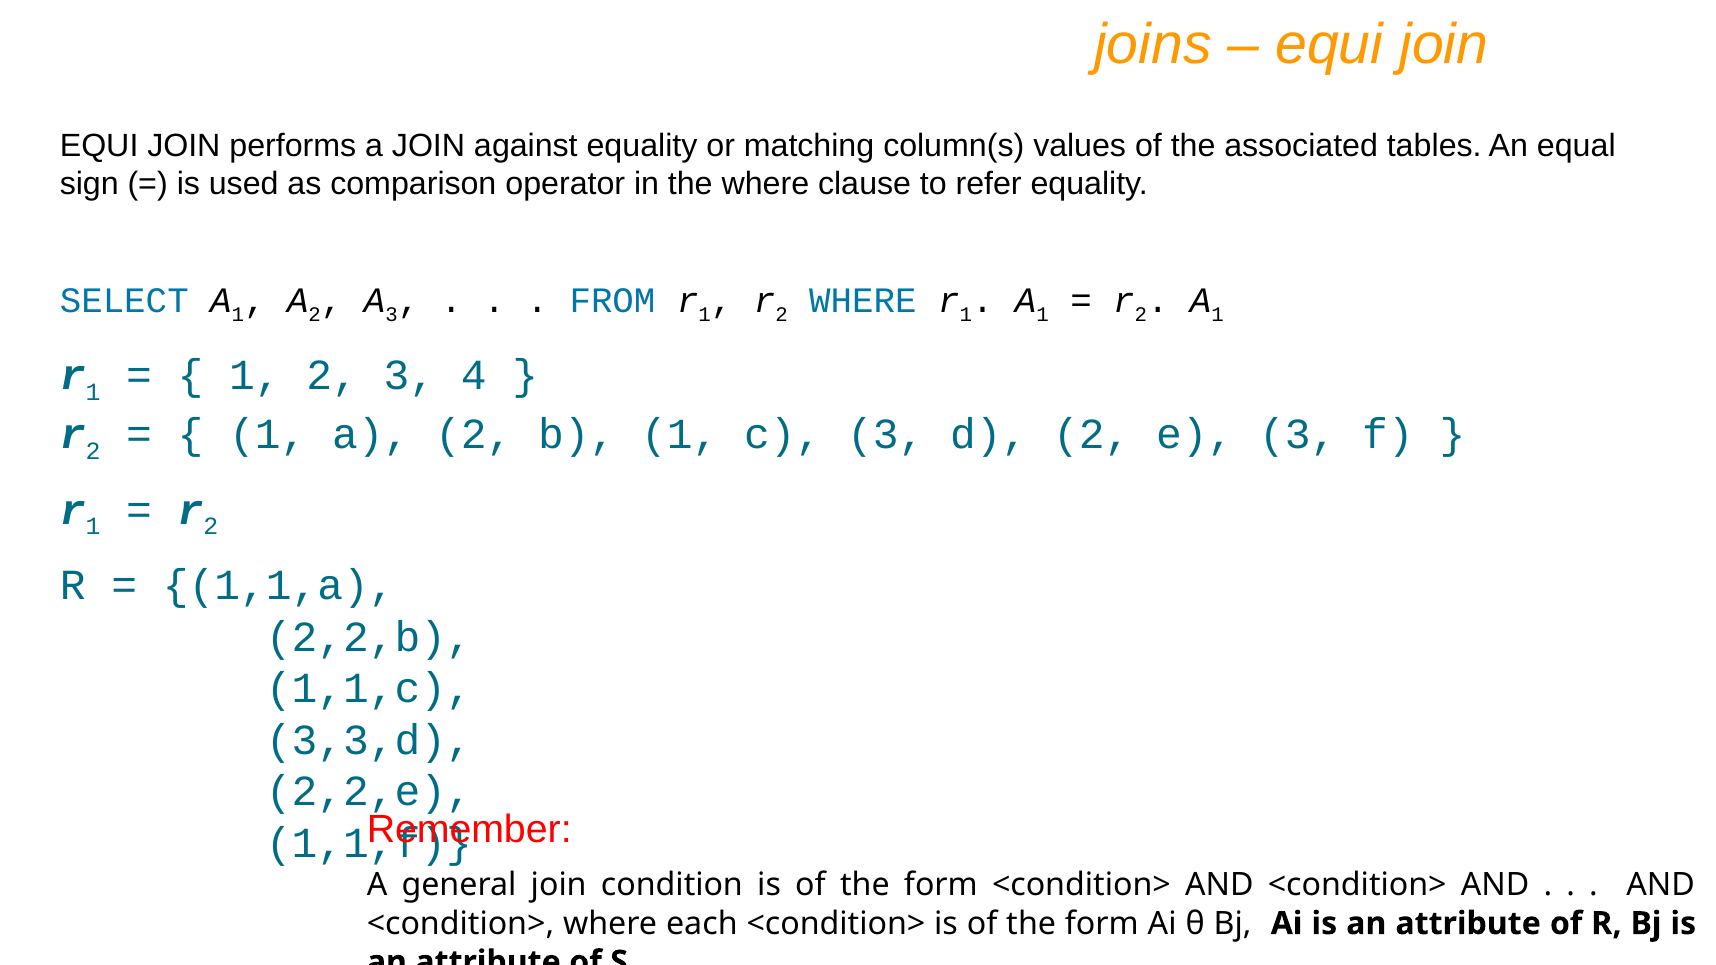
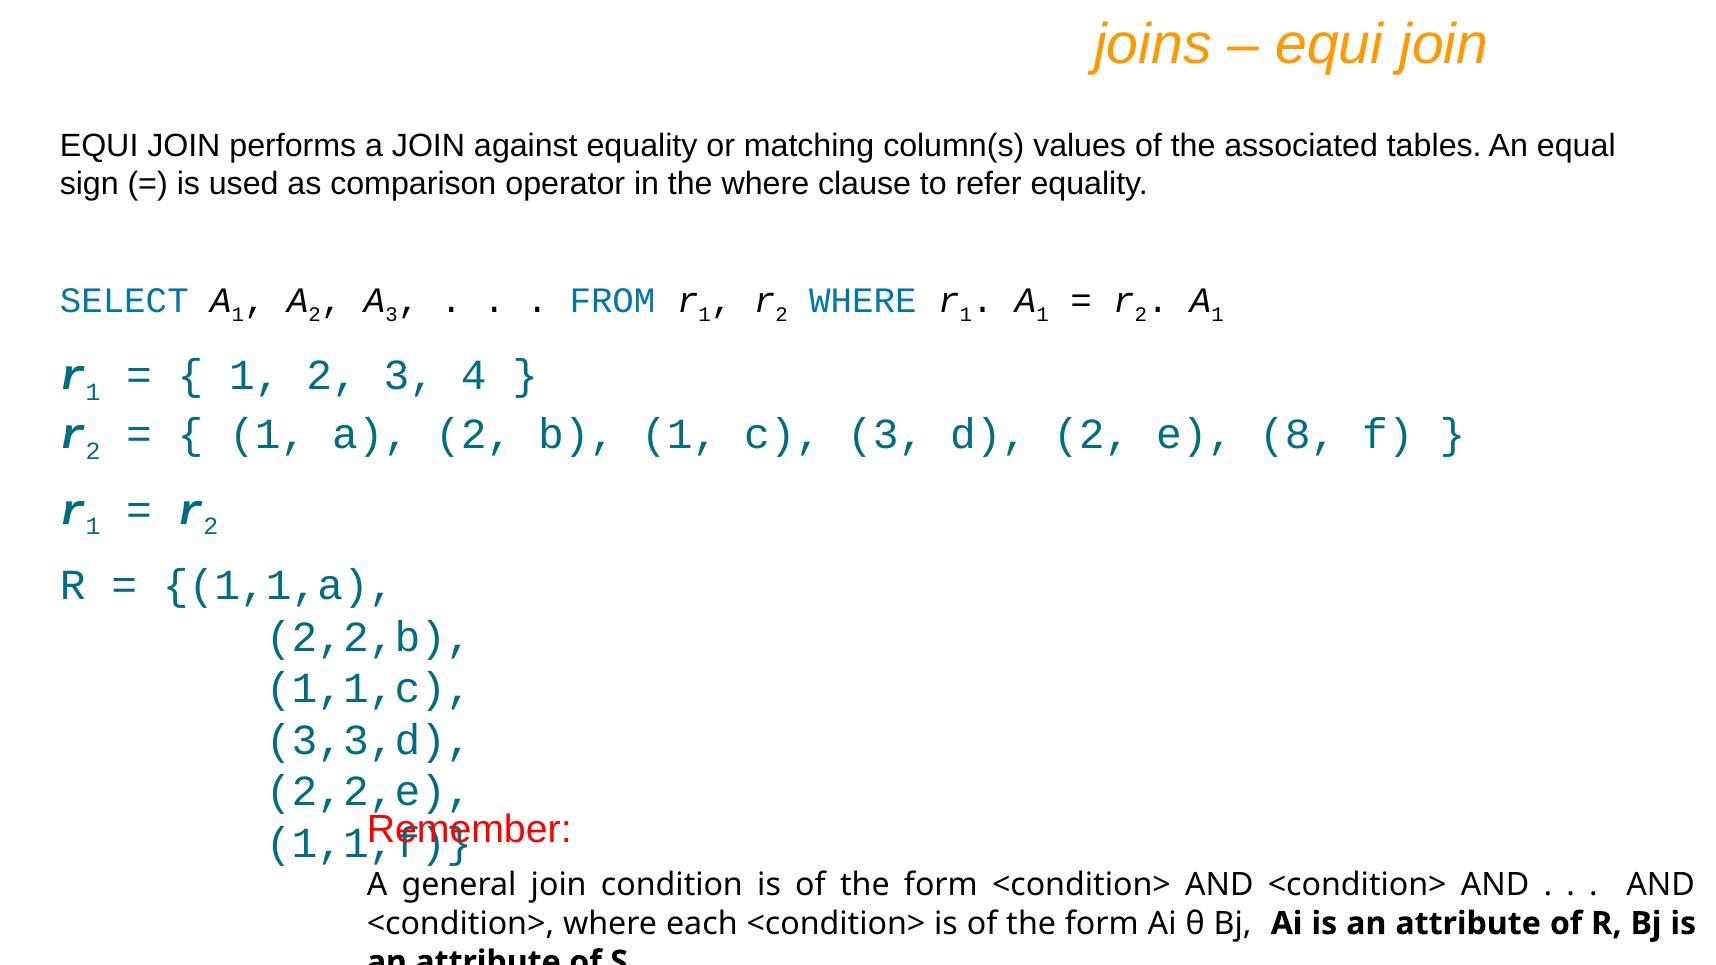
e 3: 3 -> 8 (1298, 434)
